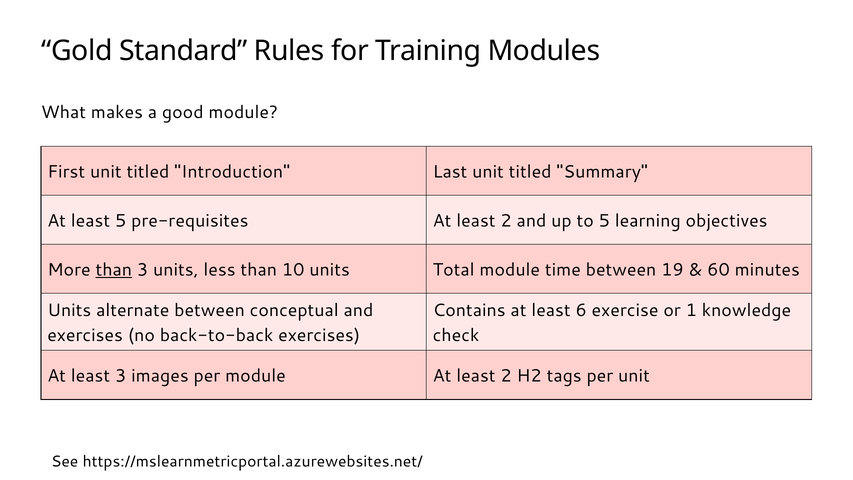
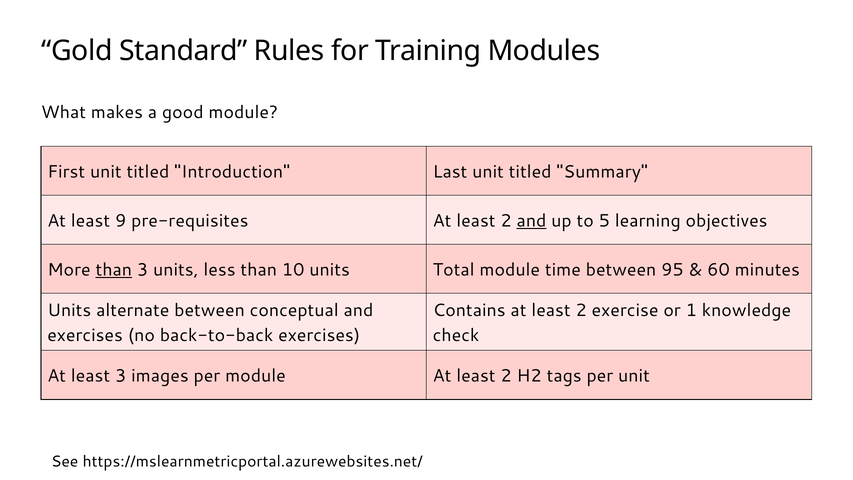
least 5: 5 -> 9 (121, 221)
and underline: none -> present (532, 221)
19: 19 -> 95 (672, 270)
Contains at least 6: 6 -> 2 (581, 310)
